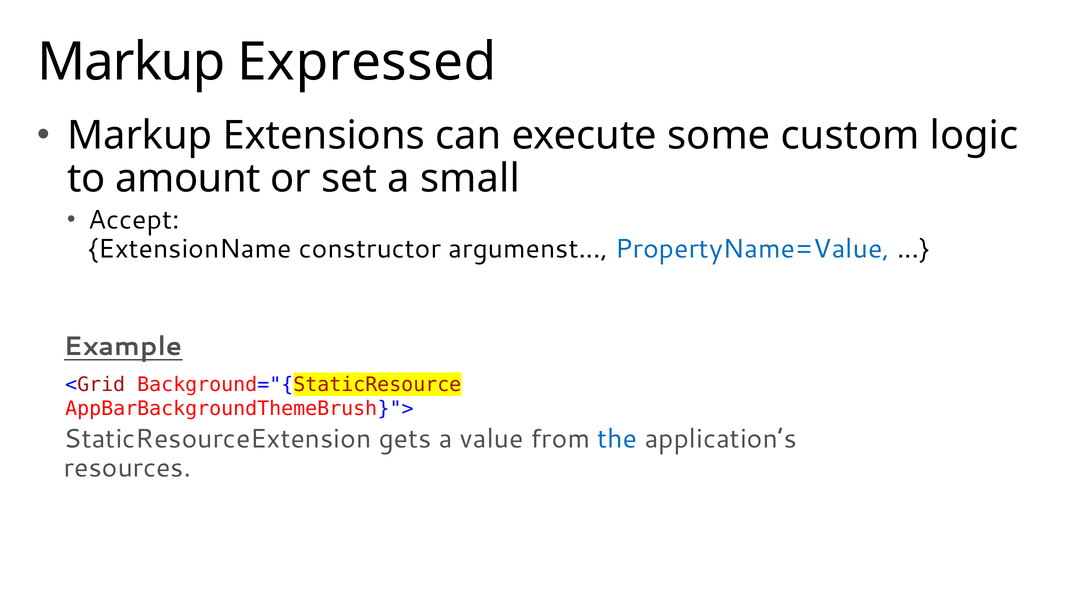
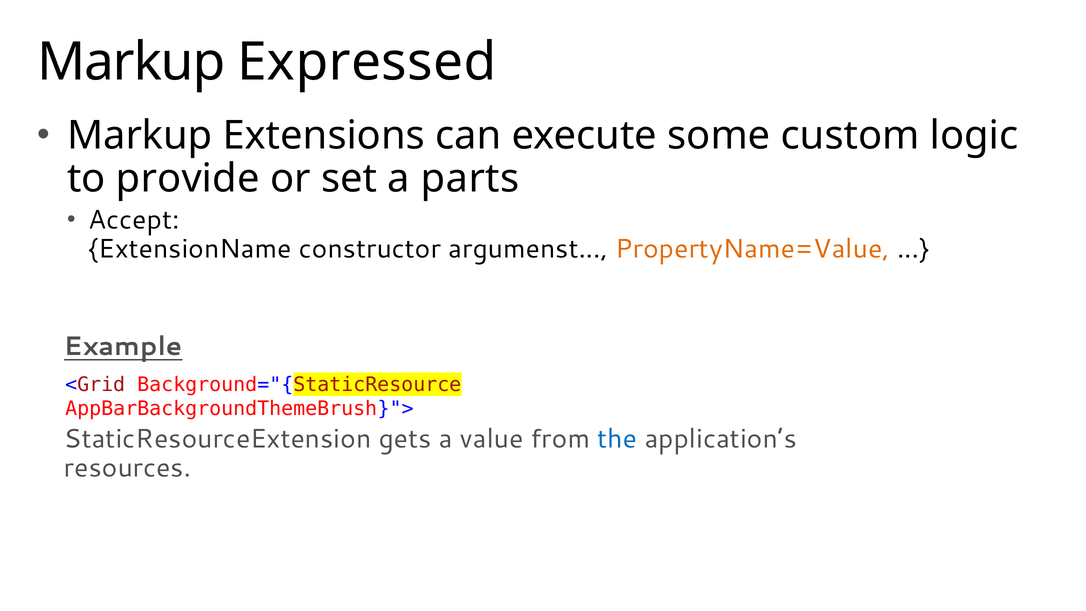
amount: amount -> provide (188, 179)
small: small -> parts (470, 179)
PropertyName=Value colour: blue -> orange (753, 249)
